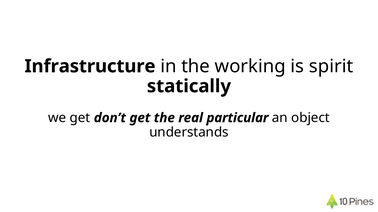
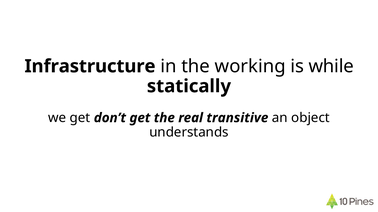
spirit: spirit -> while (331, 66)
particular: particular -> transitive (237, 118)
